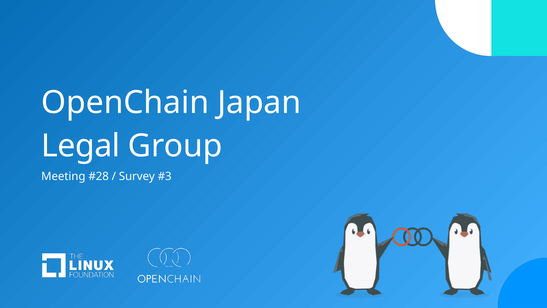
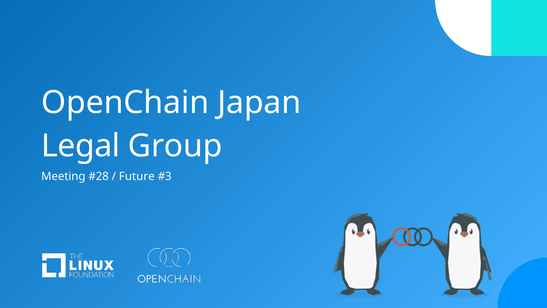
Survey: Survey -> Future (137, 176)
